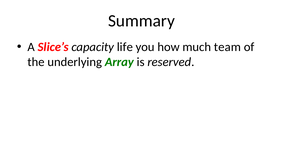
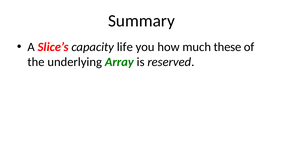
team: team -> these (228, 47)
